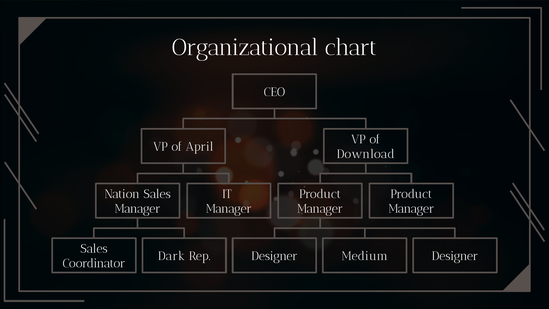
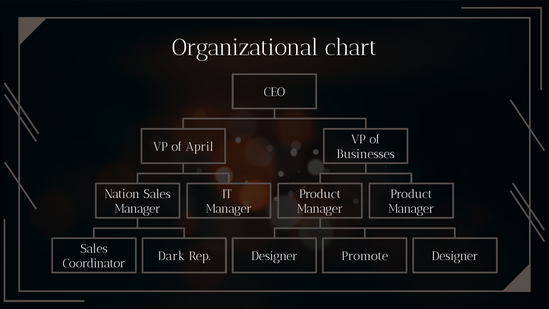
Download: Download -> Businesses (366, 154)
Medium: Medium -> Promote (365, 256)
